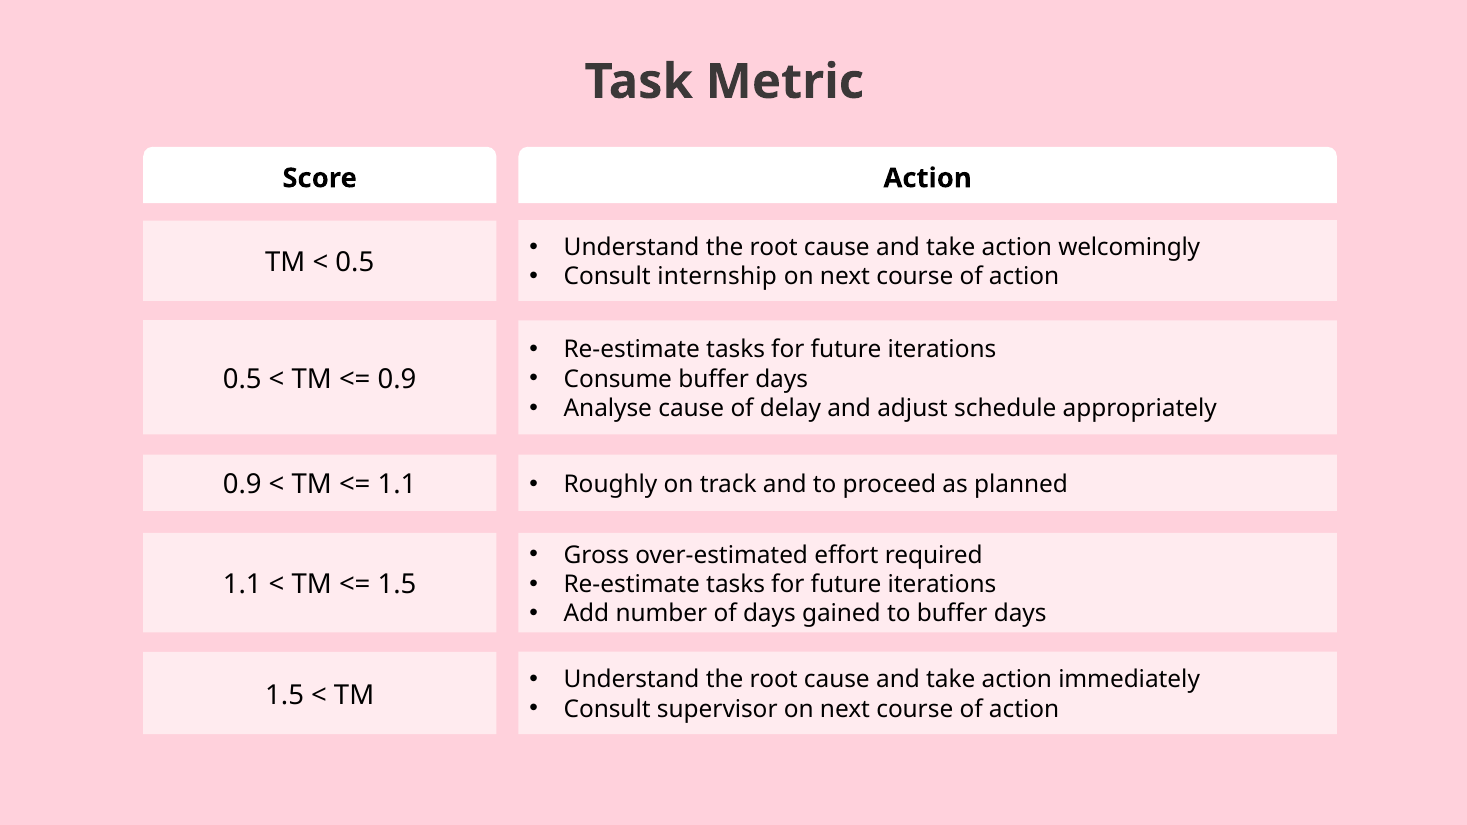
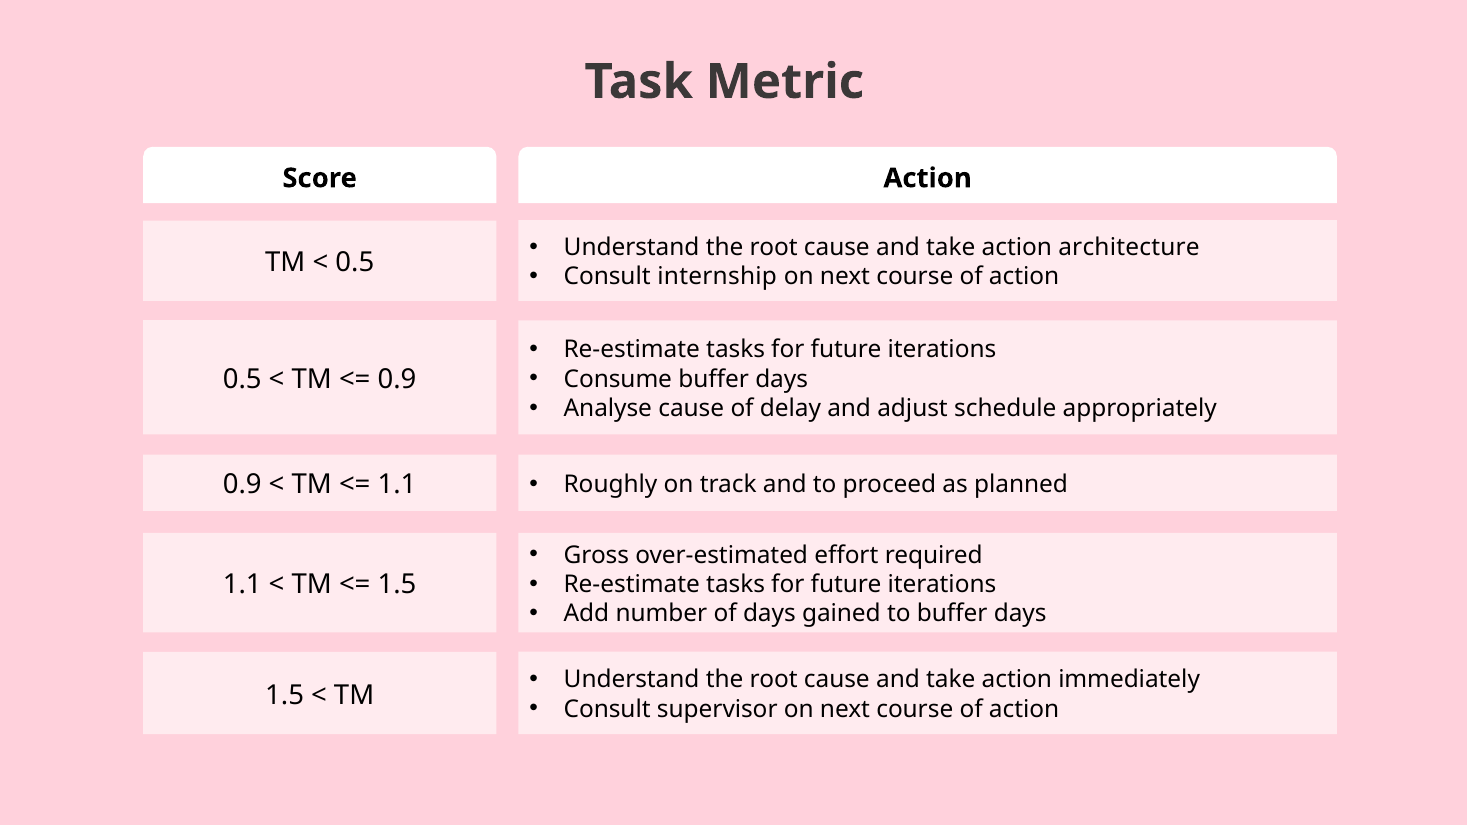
welcomingly: welcomingly -> architecture (1129, 248)
